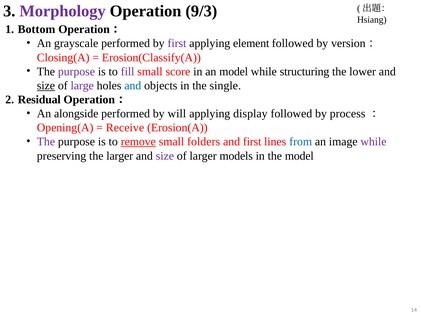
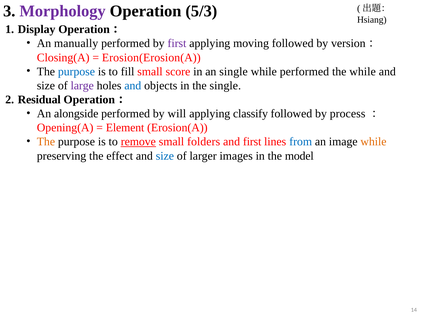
9/3: 9/3 -> 5/3 (201, 11)
Bottom: Bottom -> Display (37, 29)
grayscale: grayscale -> manually (76, 43)
element: element -> moving (251, 43)
Erosion(Classify(A: Erosion(Classify(A -> Erosion(Erosion(A (151, 57)
purpose colour: purple -> blue (76, 71)
fill colour: purple -> black (128, 71)
an model: model -> single (234, 71)
while structuring: structuring -> performed (304, 71)
the lower: lower -> while (363, 71)
size underline: present -> none (46, 86)
display: display -> classify (251, 114)
Receive: Receive -> Element (125, 128)
The colour: purple -> orange (46, 142)
while colour: purple -> orange (373, 142)
the larger: larger -> effect (120, 156)
size colour: purple -> blue (165, 156)
models: models -> images (236, 156)
